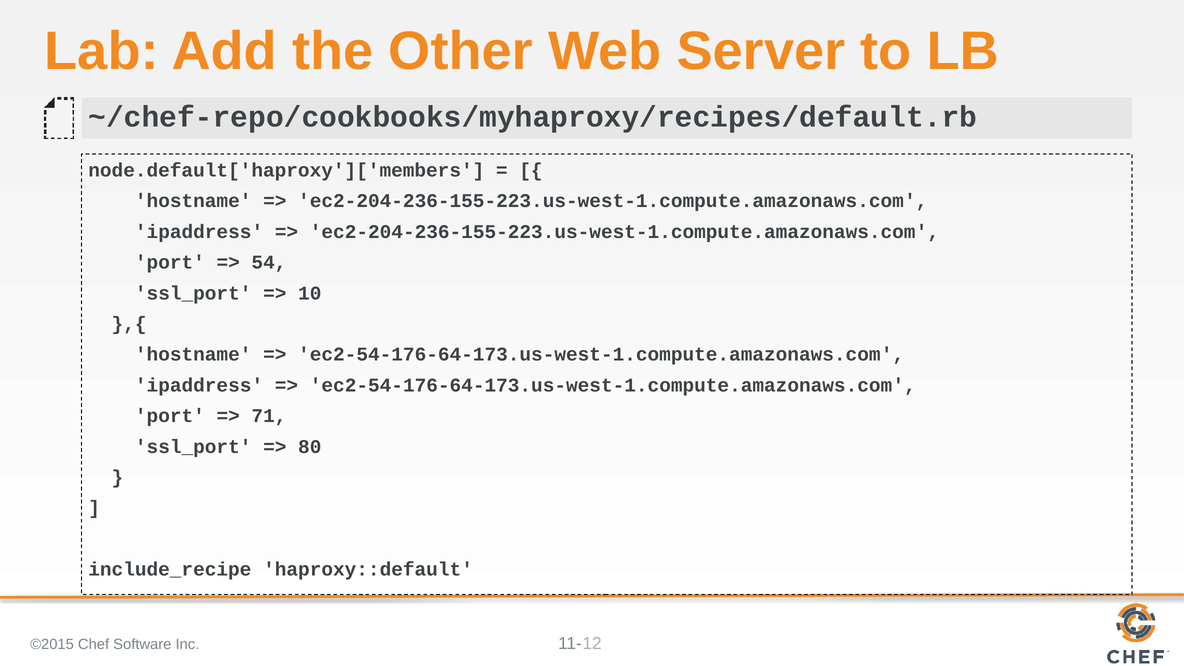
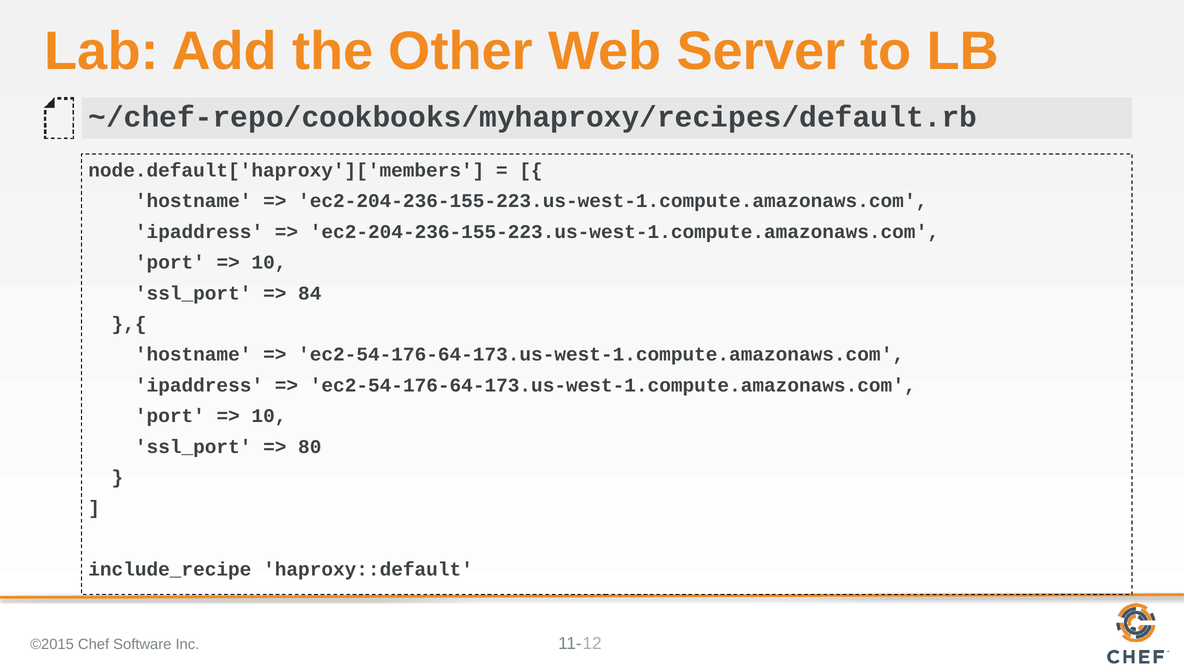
54: 54 -> 10 (269, 262)
10: 10 -> 84 (310, 293)
71: 71 -> 10 (269, 416)
